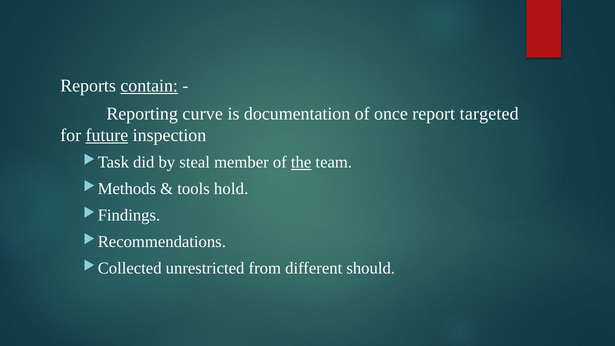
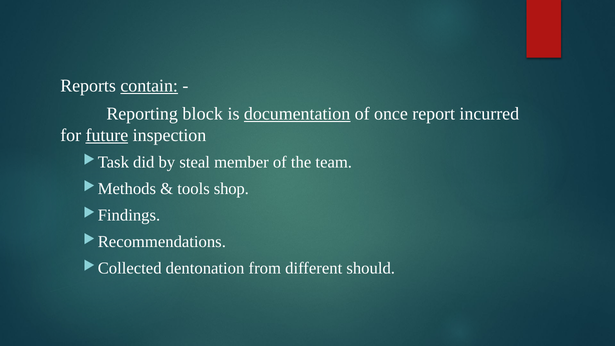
curve: curve -> block (203, 114)
documentation underline: none -> present (297, 114)
targeted: targeted -> incurred (489, 114)
the underline: present -> none (301, 162)
hold: hold -> shop (231, 189)
unrestricted: unrestricted -> dentonation (205, 268)
